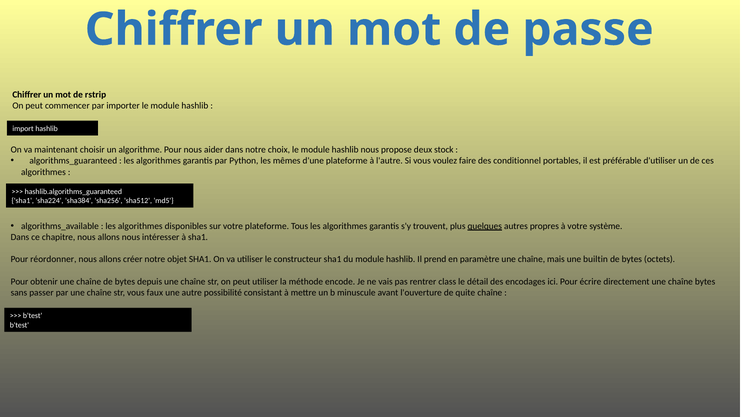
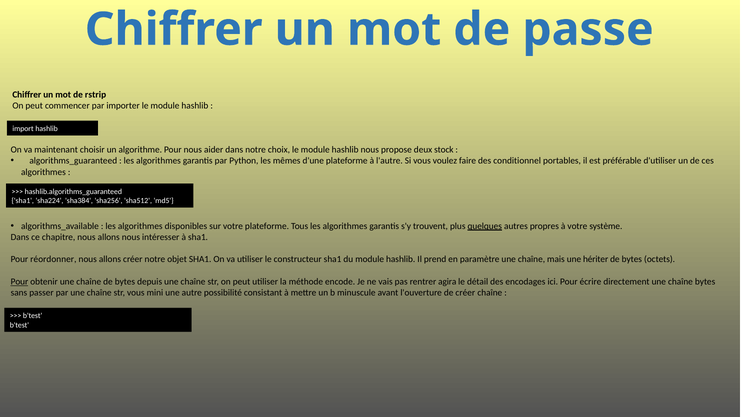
builtin: builtin -> hériter (596, 260)
Pour underline: none -> present (19, 282)
class: class -> agira (447, 282)
faux: faux -> mini (155, 293)
de quite: quite -> créer (465, 293)
